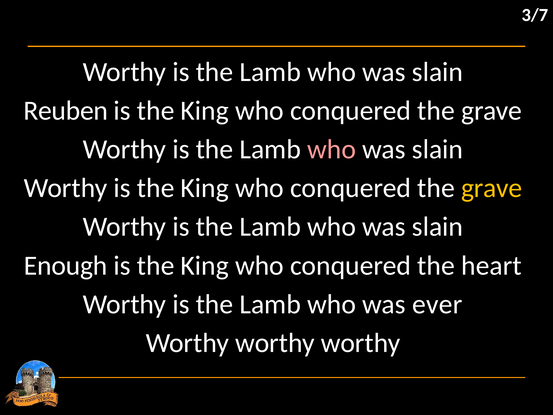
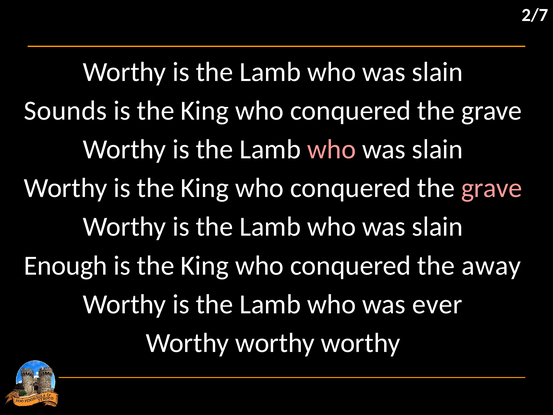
3/7: 3/7 -> 2/7 (535, 15)
Reuben: Reuben -> Sounds (65, 111)
grave colour: yellow -> pink (492, 188)
heart: heart -> away (491, 265)
